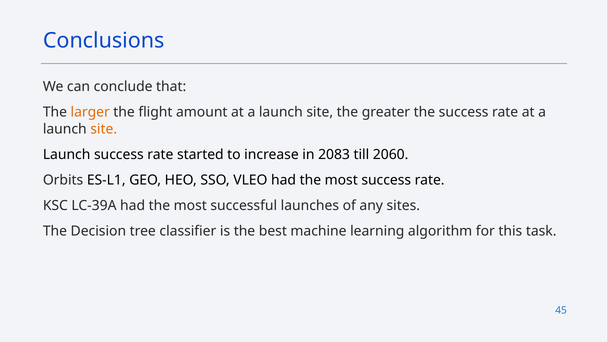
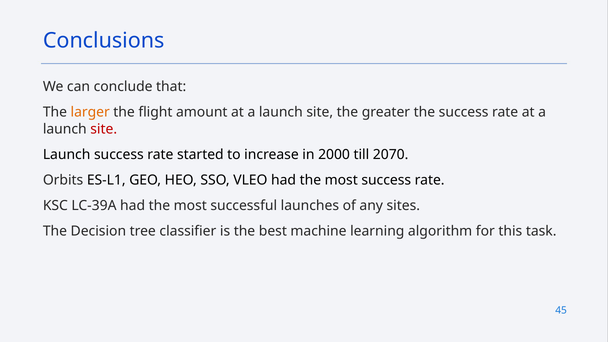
site colour: orange -> red (104, 129)
2083: 2083 -> 2000 (334, 155)
2060: 2060 -> 2070 (391, 155)
